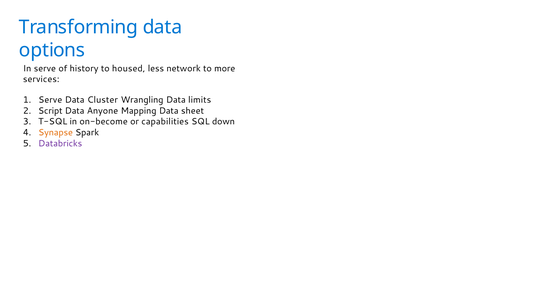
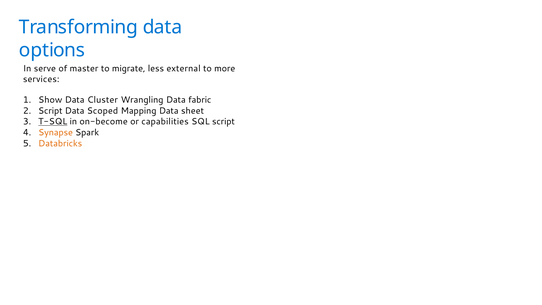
history: history -> master (84, 68)
housed: housed -> migrate (129, 68)
network: network -> external (184, 68)
Serve: Serve -> Show (50, 100)
limits: limits -> fabric (200, 100)
Anyone: Anyone -> Scoped (102, 111)
T-SQL underline: none -> present (53, 122)
SQL down: down -> script (223, 122)
Databricks colour: purple -> orange (60, 143)
